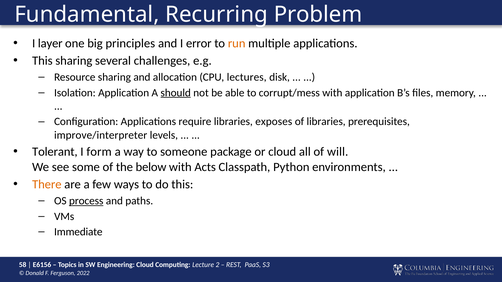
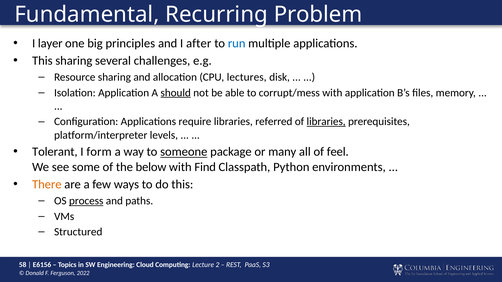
error: error -> after (199, 43)
run colour: orange -> blue (237, 43)
exposes: exposes -> referred (274, 122)
libraries underline: none -> present (326, 122)
improve/interpreter: improve/interpreter -> platform/interpreter (101, 135)
someone underline: none -> present (184, 152)
or cloud: cloud -> many (282, 152)
will: will -> feel (338, 152)
Acts: Acts -> Find (205, 167)
Immediate: Immediate -> Structured (78, 232)
